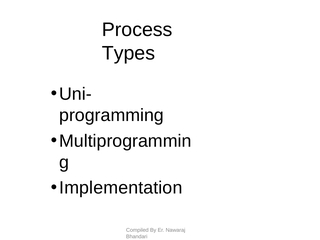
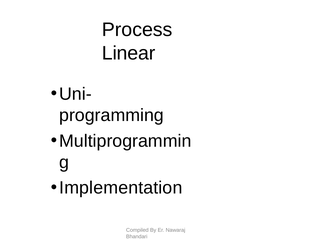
Types: Types -> Linear (129, 53)
